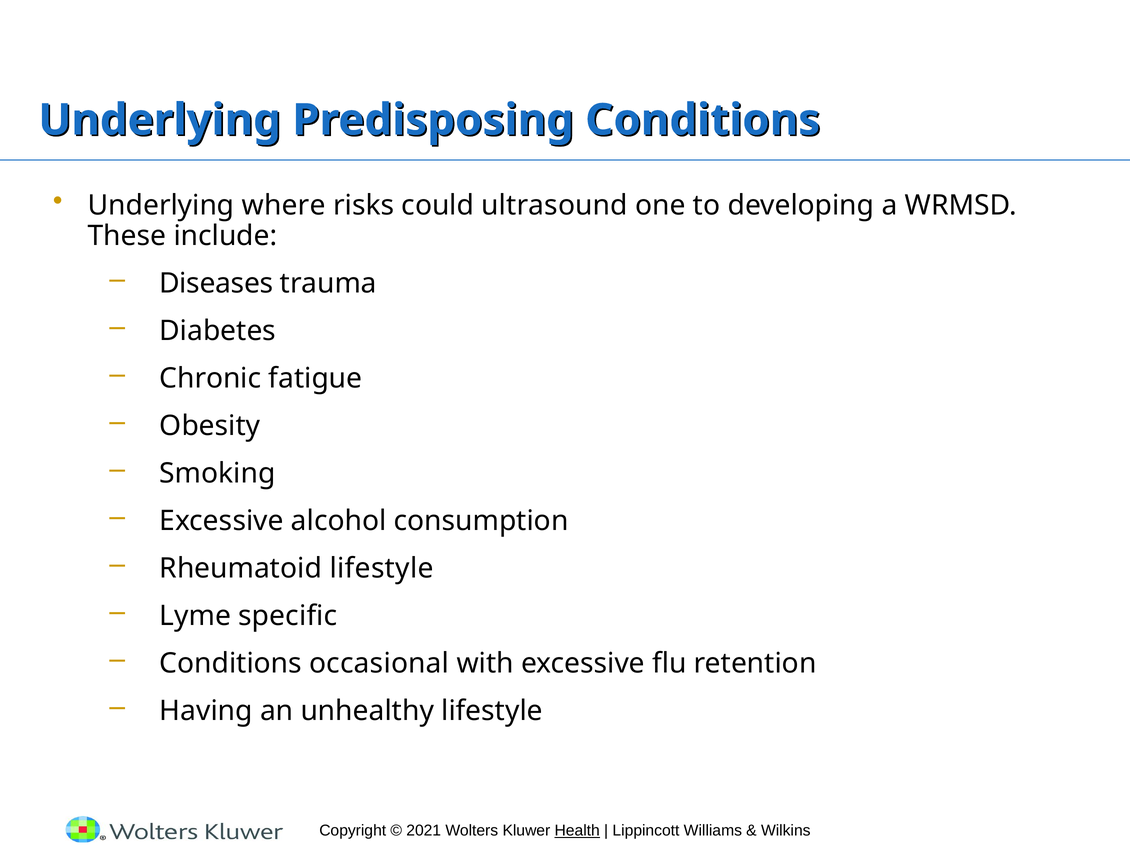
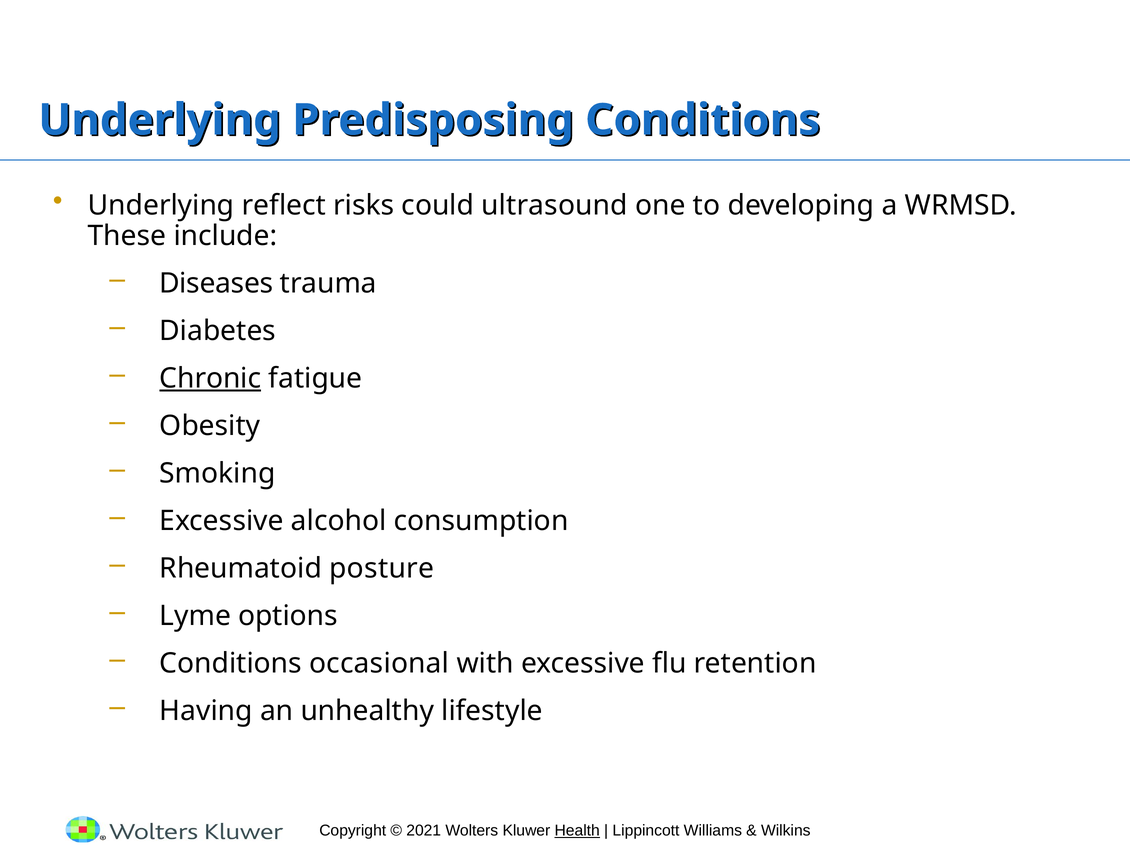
where: where -> reflect (284, 205)
Chronic underline: none -> present (210, 378)
Rheumatoid lifestyle: lifestyle -> posture (382, 568)
specific: specific -> options (288, 615)
